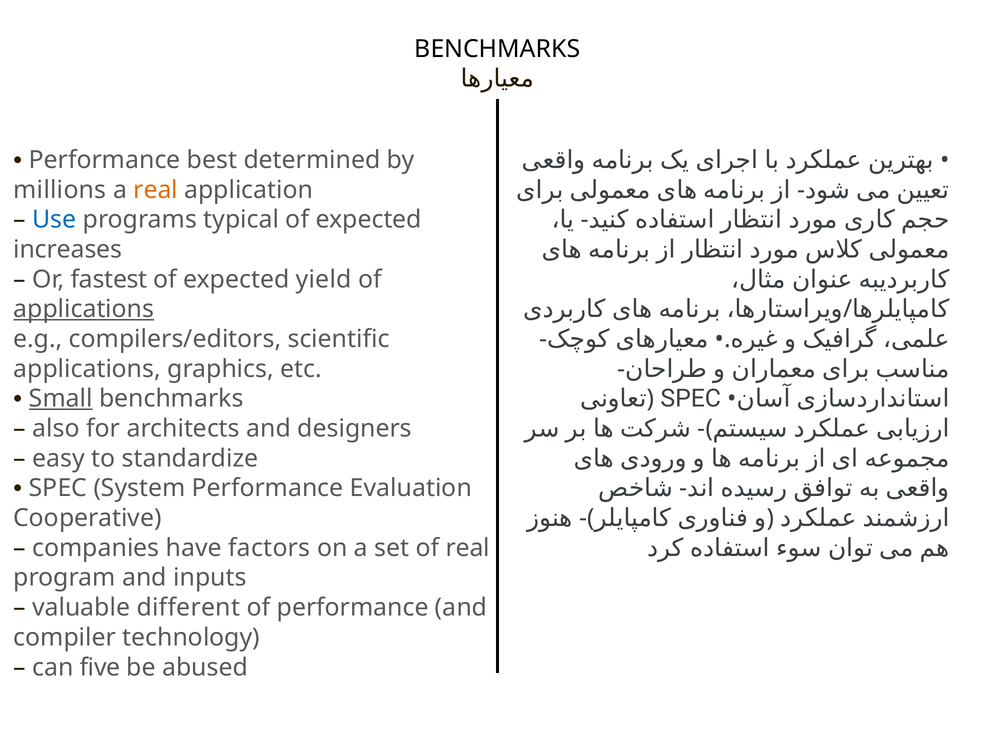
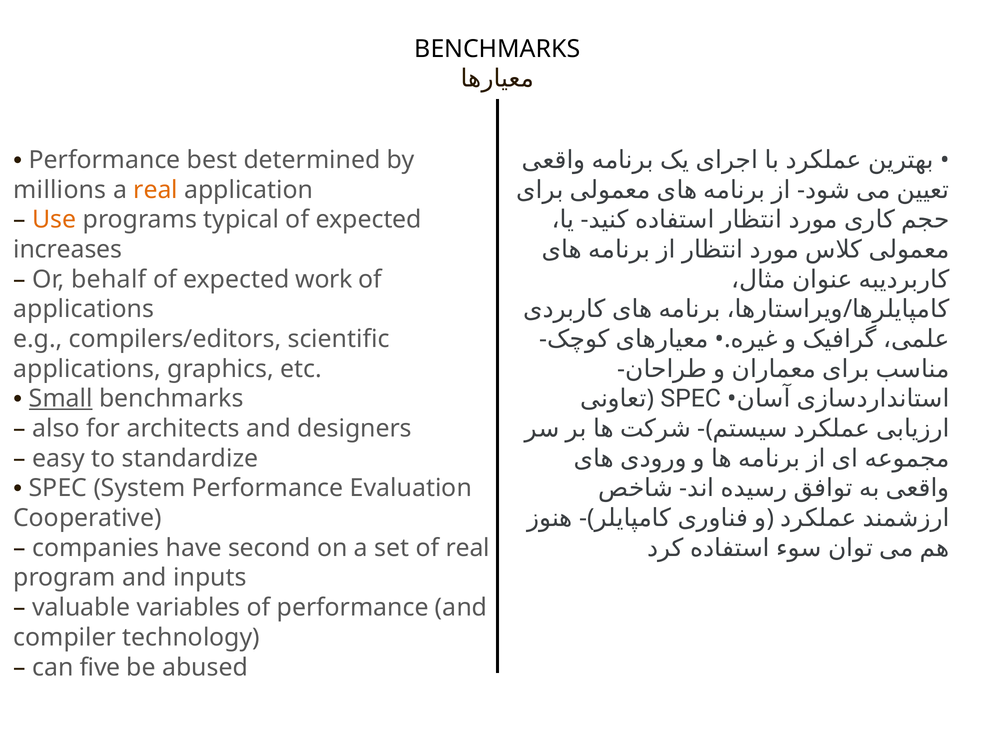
Use colour: blue -> orange (54, 220)
fastest: fastest -> behalf (109, 279)
yield: yield -> work (324, 279)
applications underline: present -> none (84, 309)
factors: factors -> second (269, 548)
different: different -> variables (189, 608)
